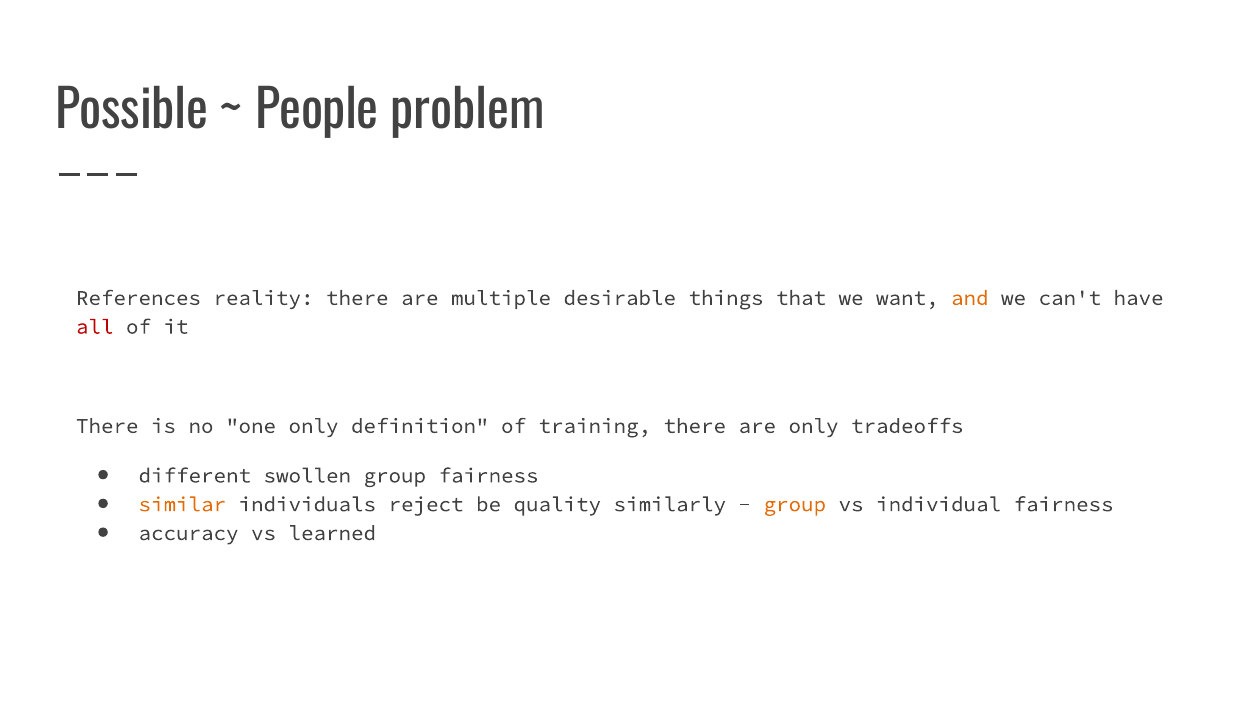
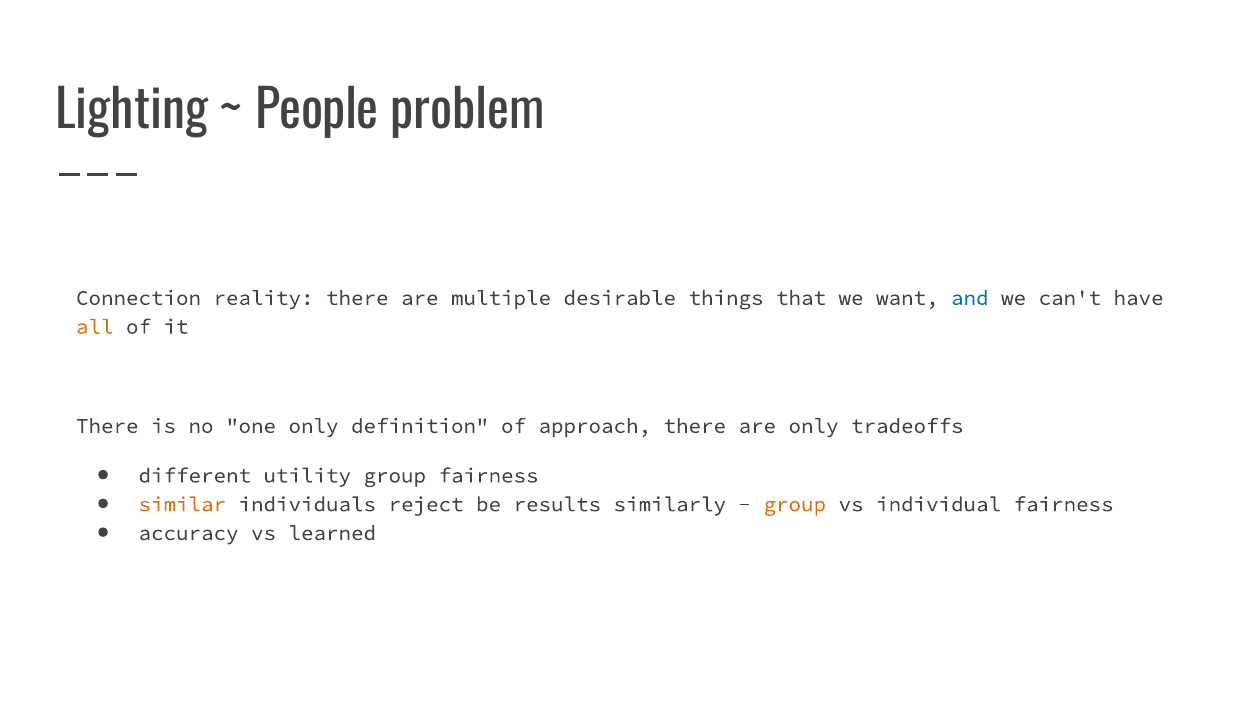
Possible: Possible -> Lighting (132, 111)
References: References -> Connection (138, 298)
and colour: orange -> blue (970, 298)
all colour: red -> orange (95, 327)
training: training -> approach (595, 426)
swollen: swollen -> utility (307, 475)
quality: quality -> results (557, 504)
